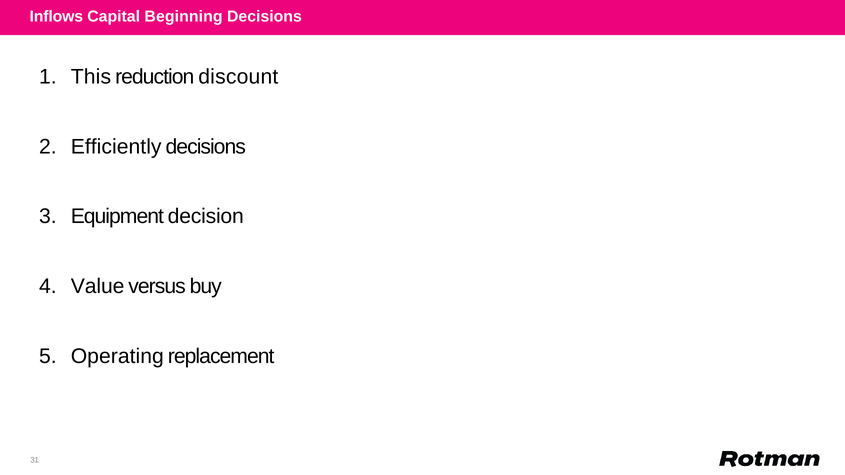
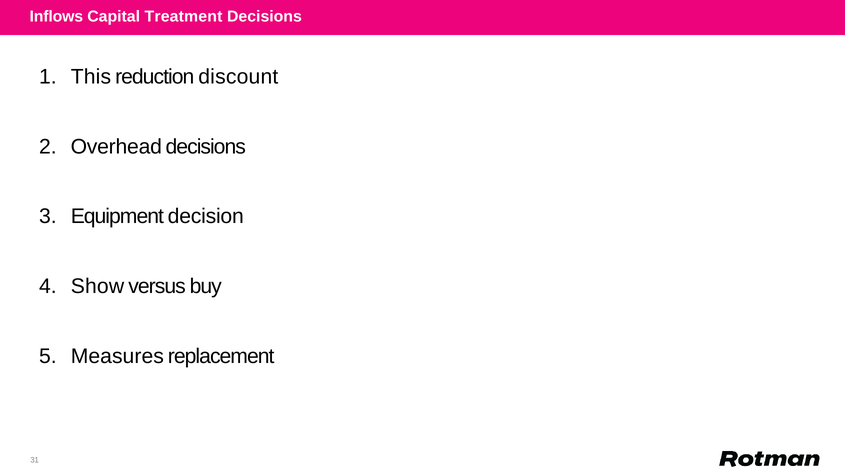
Beginning: Beginning -> Treatment (184, 17)
Efficiently: Efficiently -> Overhead (116, 147)
Value: Value -> Show (97, 286)
Operating: Operating -> Measures (117, 356)
